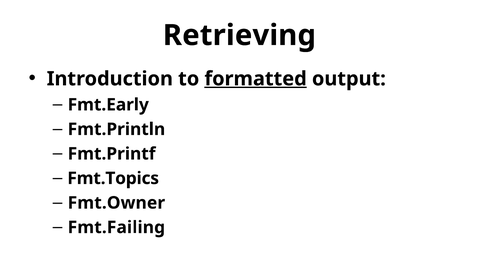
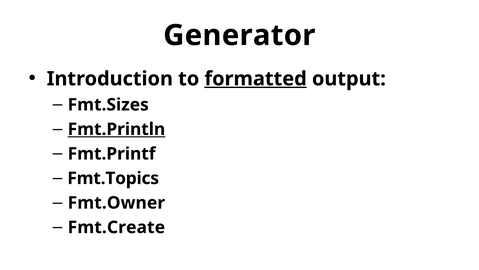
Retrieving: Retrieving -> Generator (239, 35)
Fmt.Early: Fmt.Early -> Fmt.Sizes (108, 105)
Fmt.Println underline: none -> present (116, 129)
Fmt.Failing: Fmt.Failing -> Fmt.Create (116, 227)
